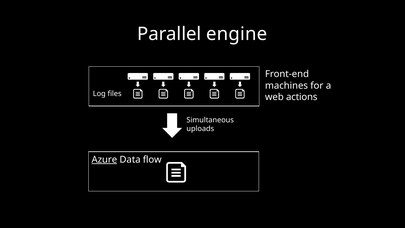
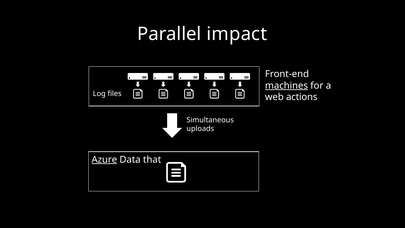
engine: engine -> impact (237, 34)
machines underline: none -> present (286, 85)
flow: flow -> that (152, 159)
